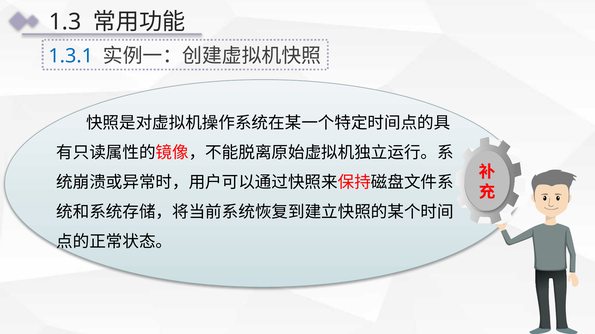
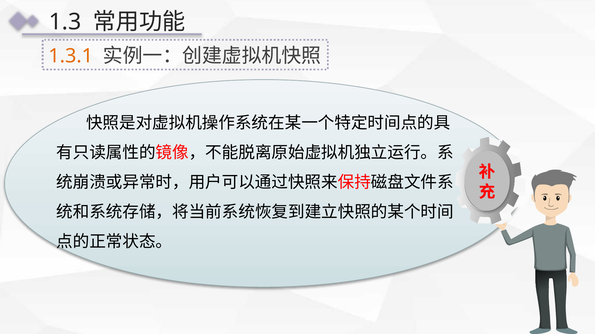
1.3.1 colour: blue -> orange (71, 56)
